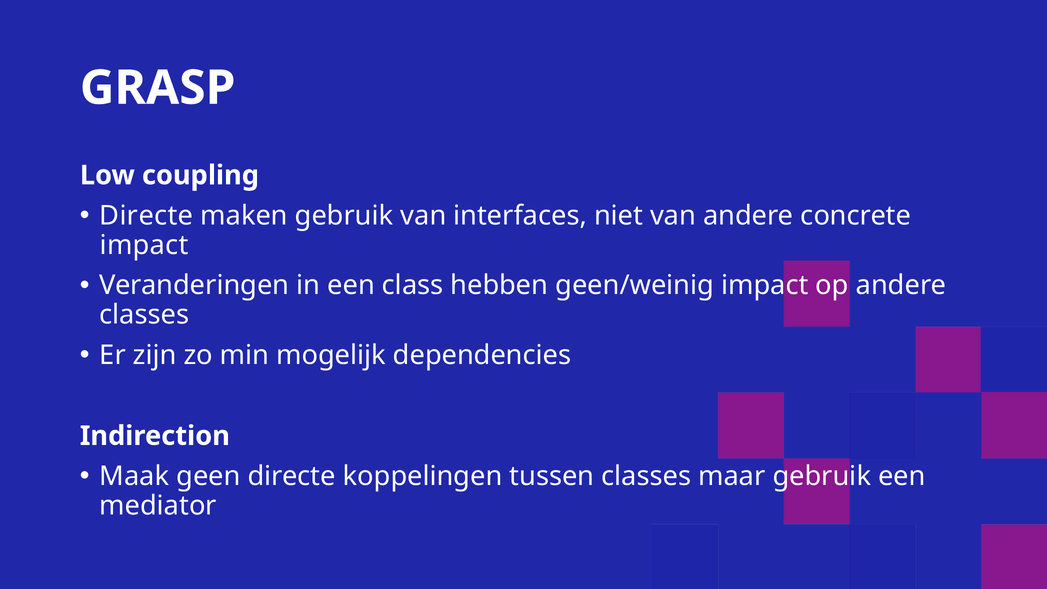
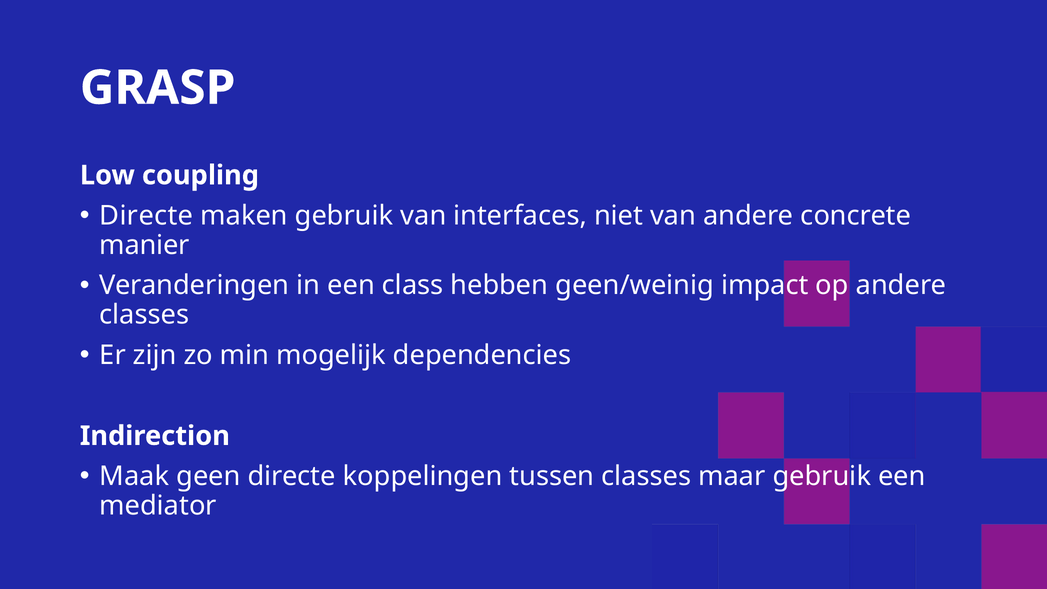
impact: impact -> manier (144, 245)
